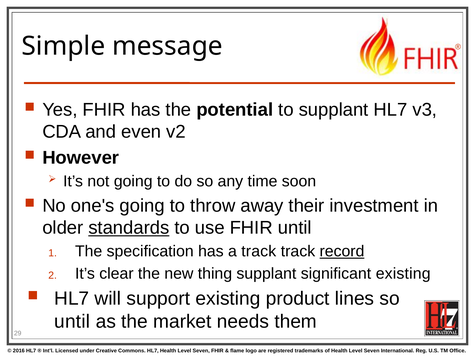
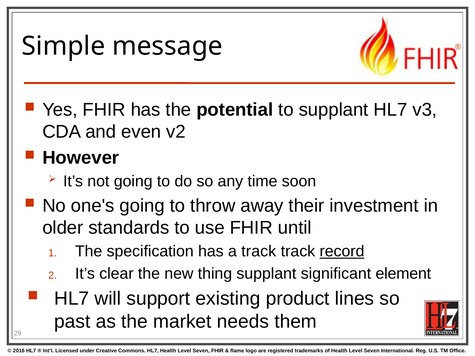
standards underline: present -> none (129, 228)
significant existing: existing -> element (403, 274)
until: until -> past (72, 322)
